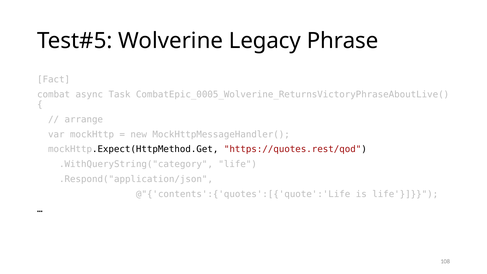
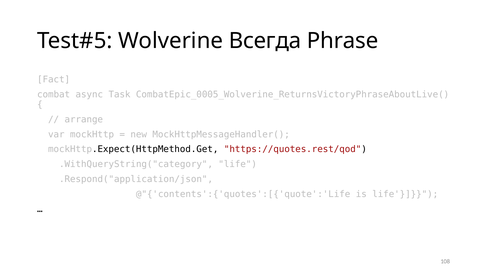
Legacy: Legacy -> Всегда (265, 41)
